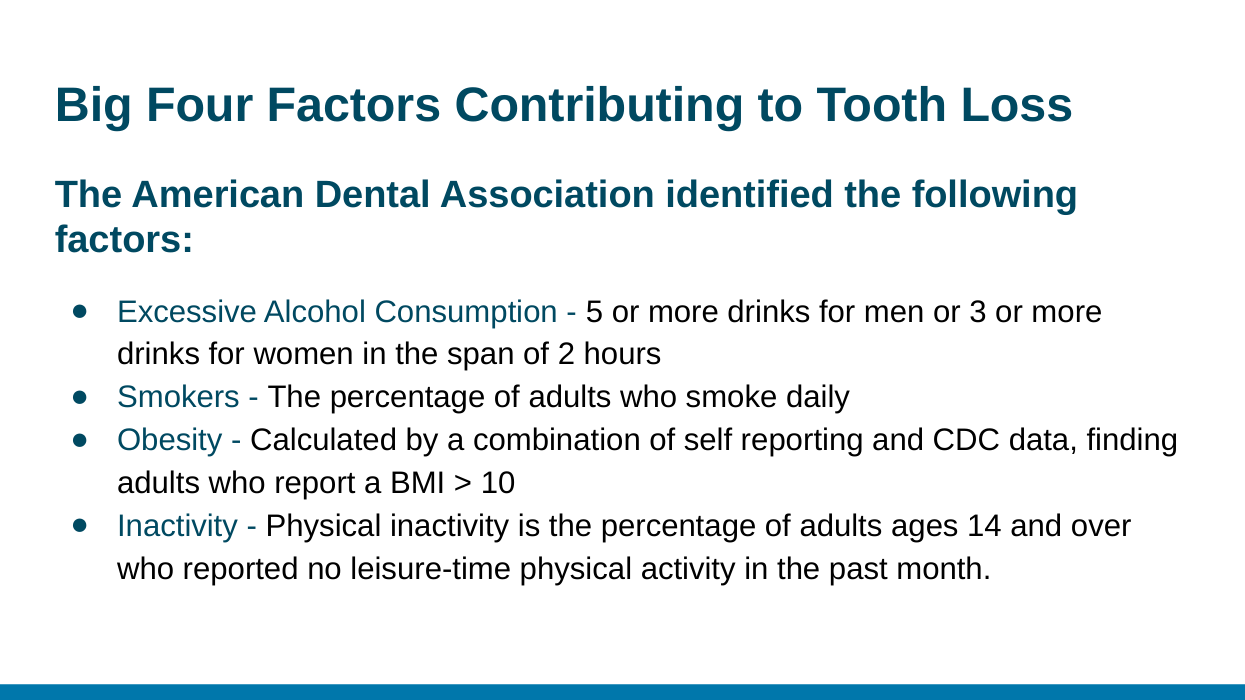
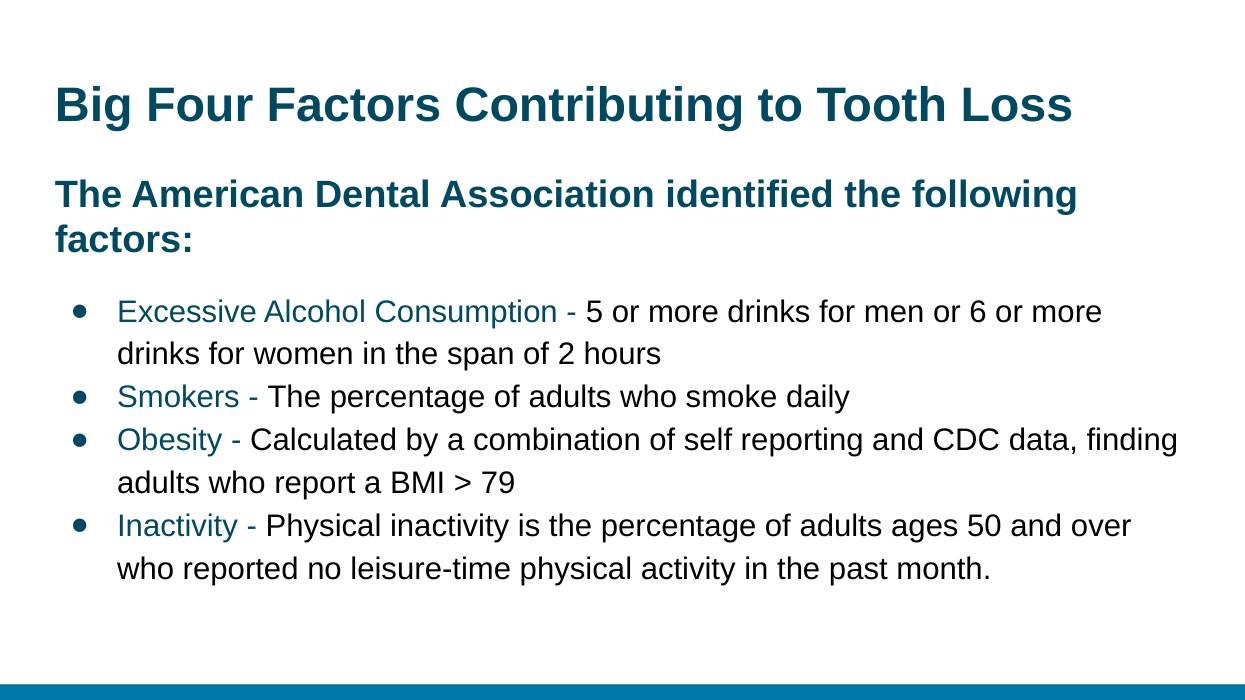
3: 3 -> 6 (978, 312)
10: 10 -> 79 (498, 484)
14: 14 -> 50 (984, 527)
